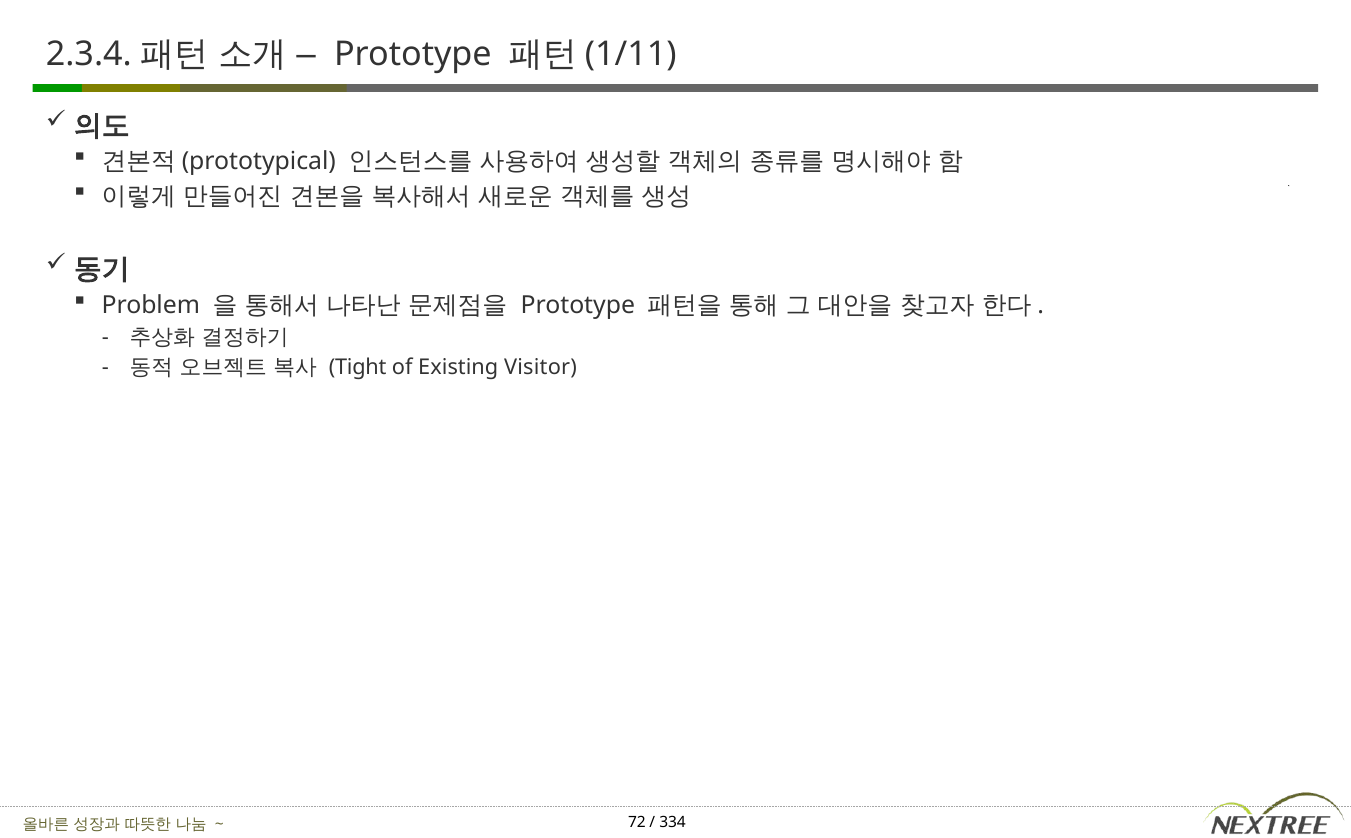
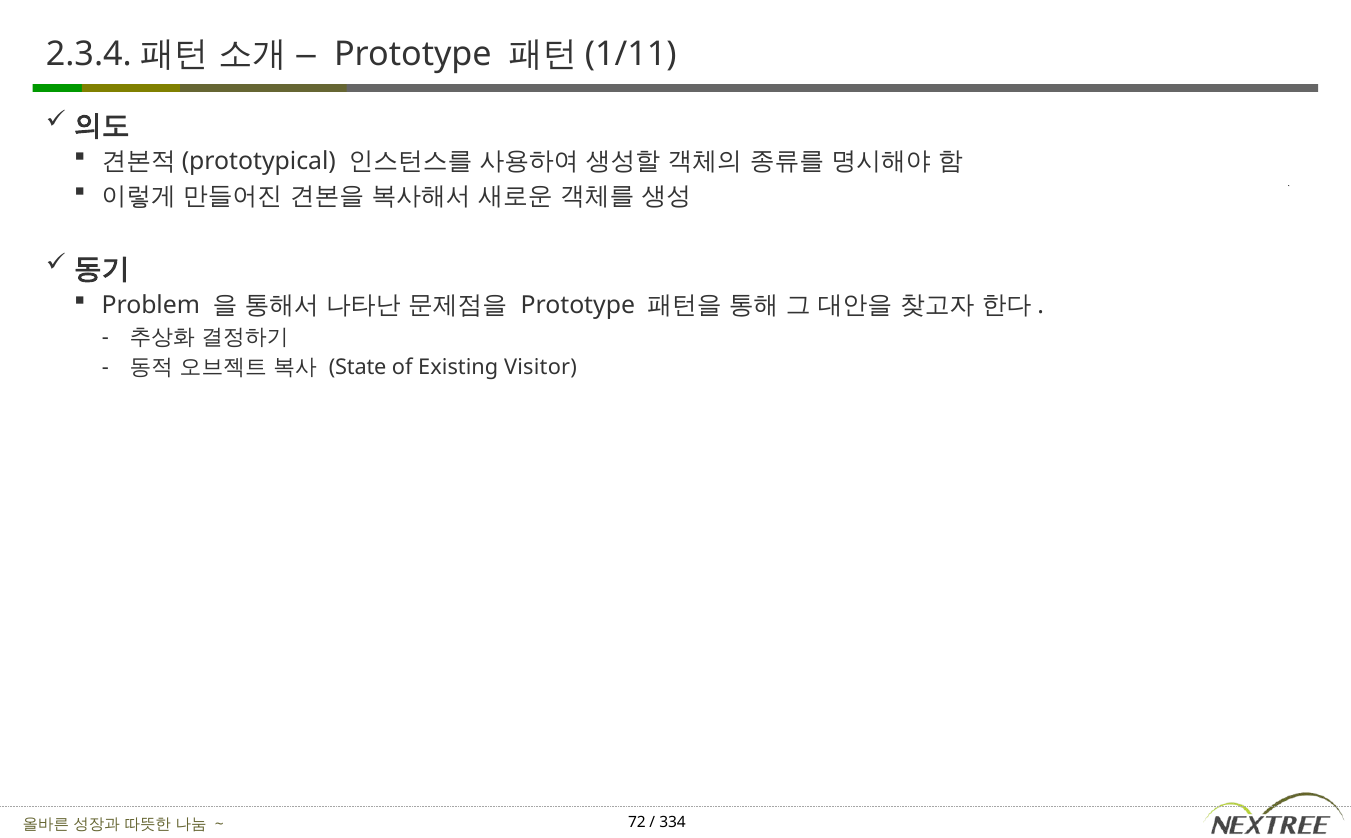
Tight: Tight -> State (358, 368)
